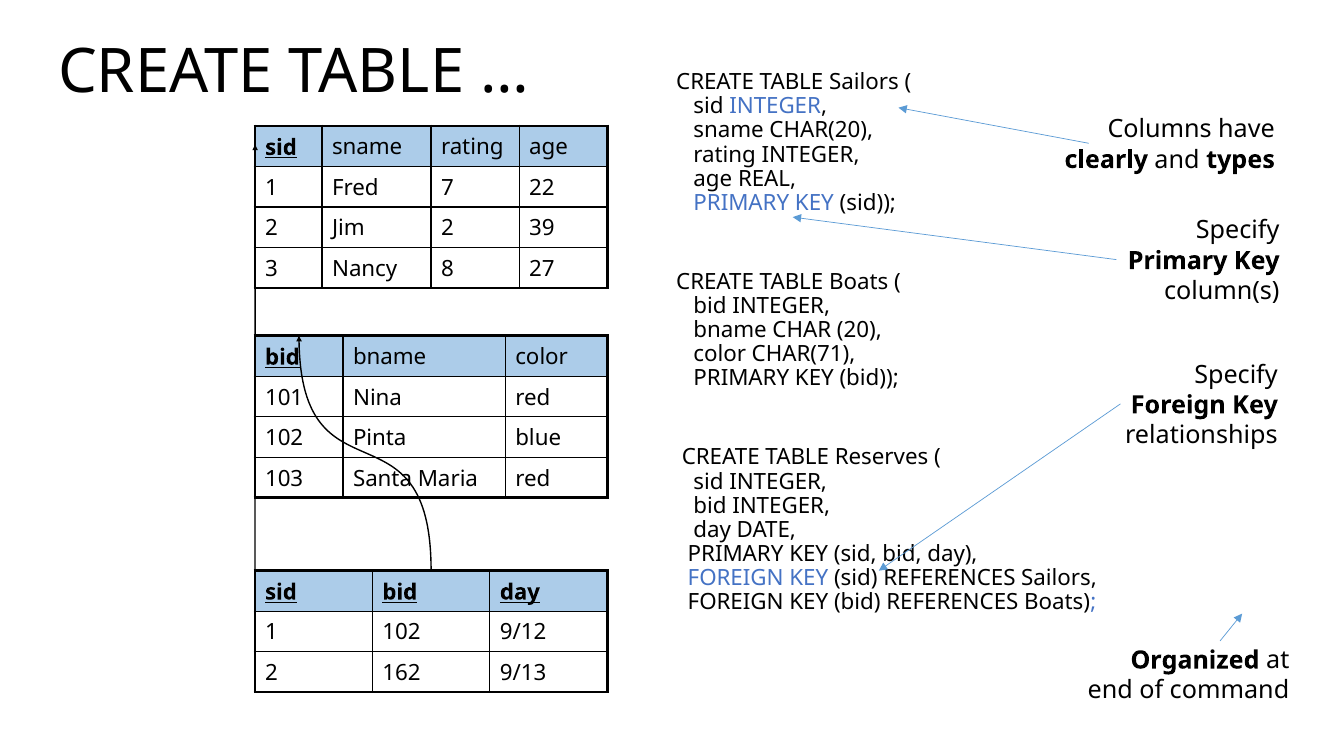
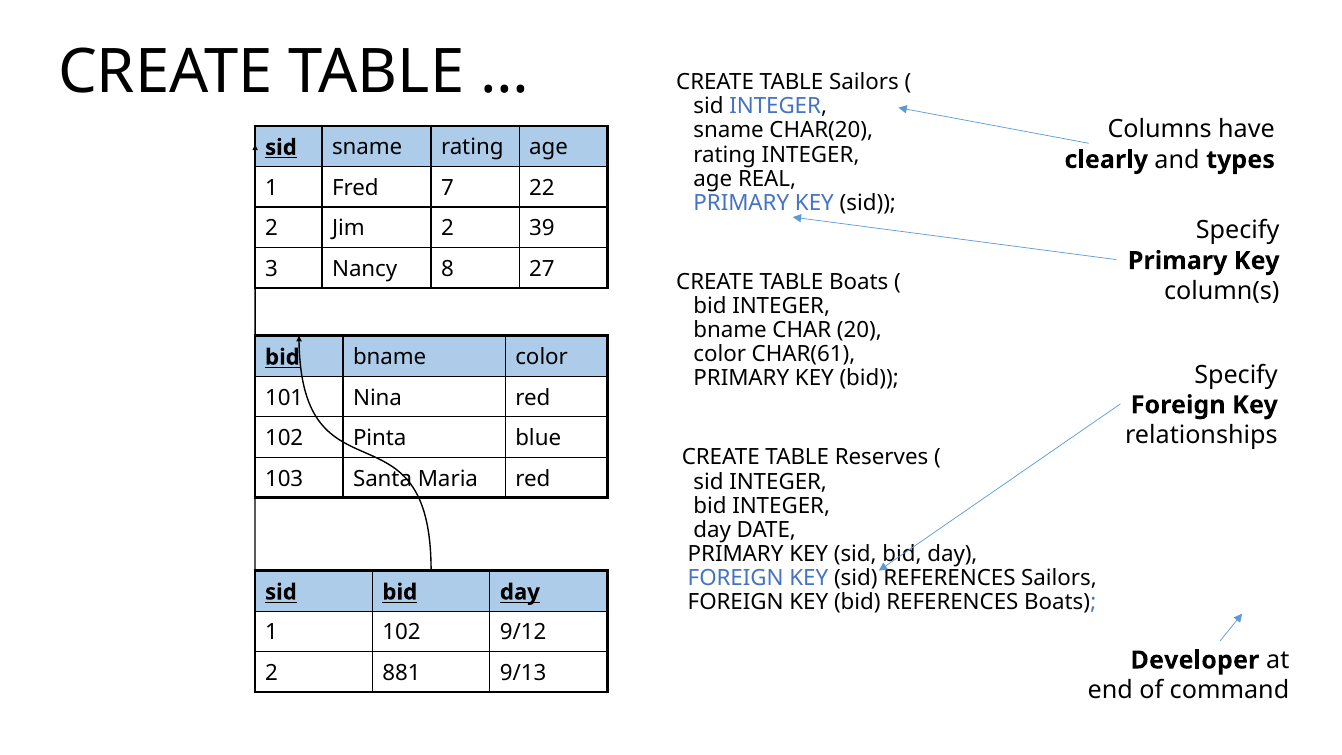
CHAR(71: CHAR(71 -> CHAR(61 (803, 354)
Organized: Organized -> Developer (1195, 660)
162: 162 -> 881 (402, 673)
